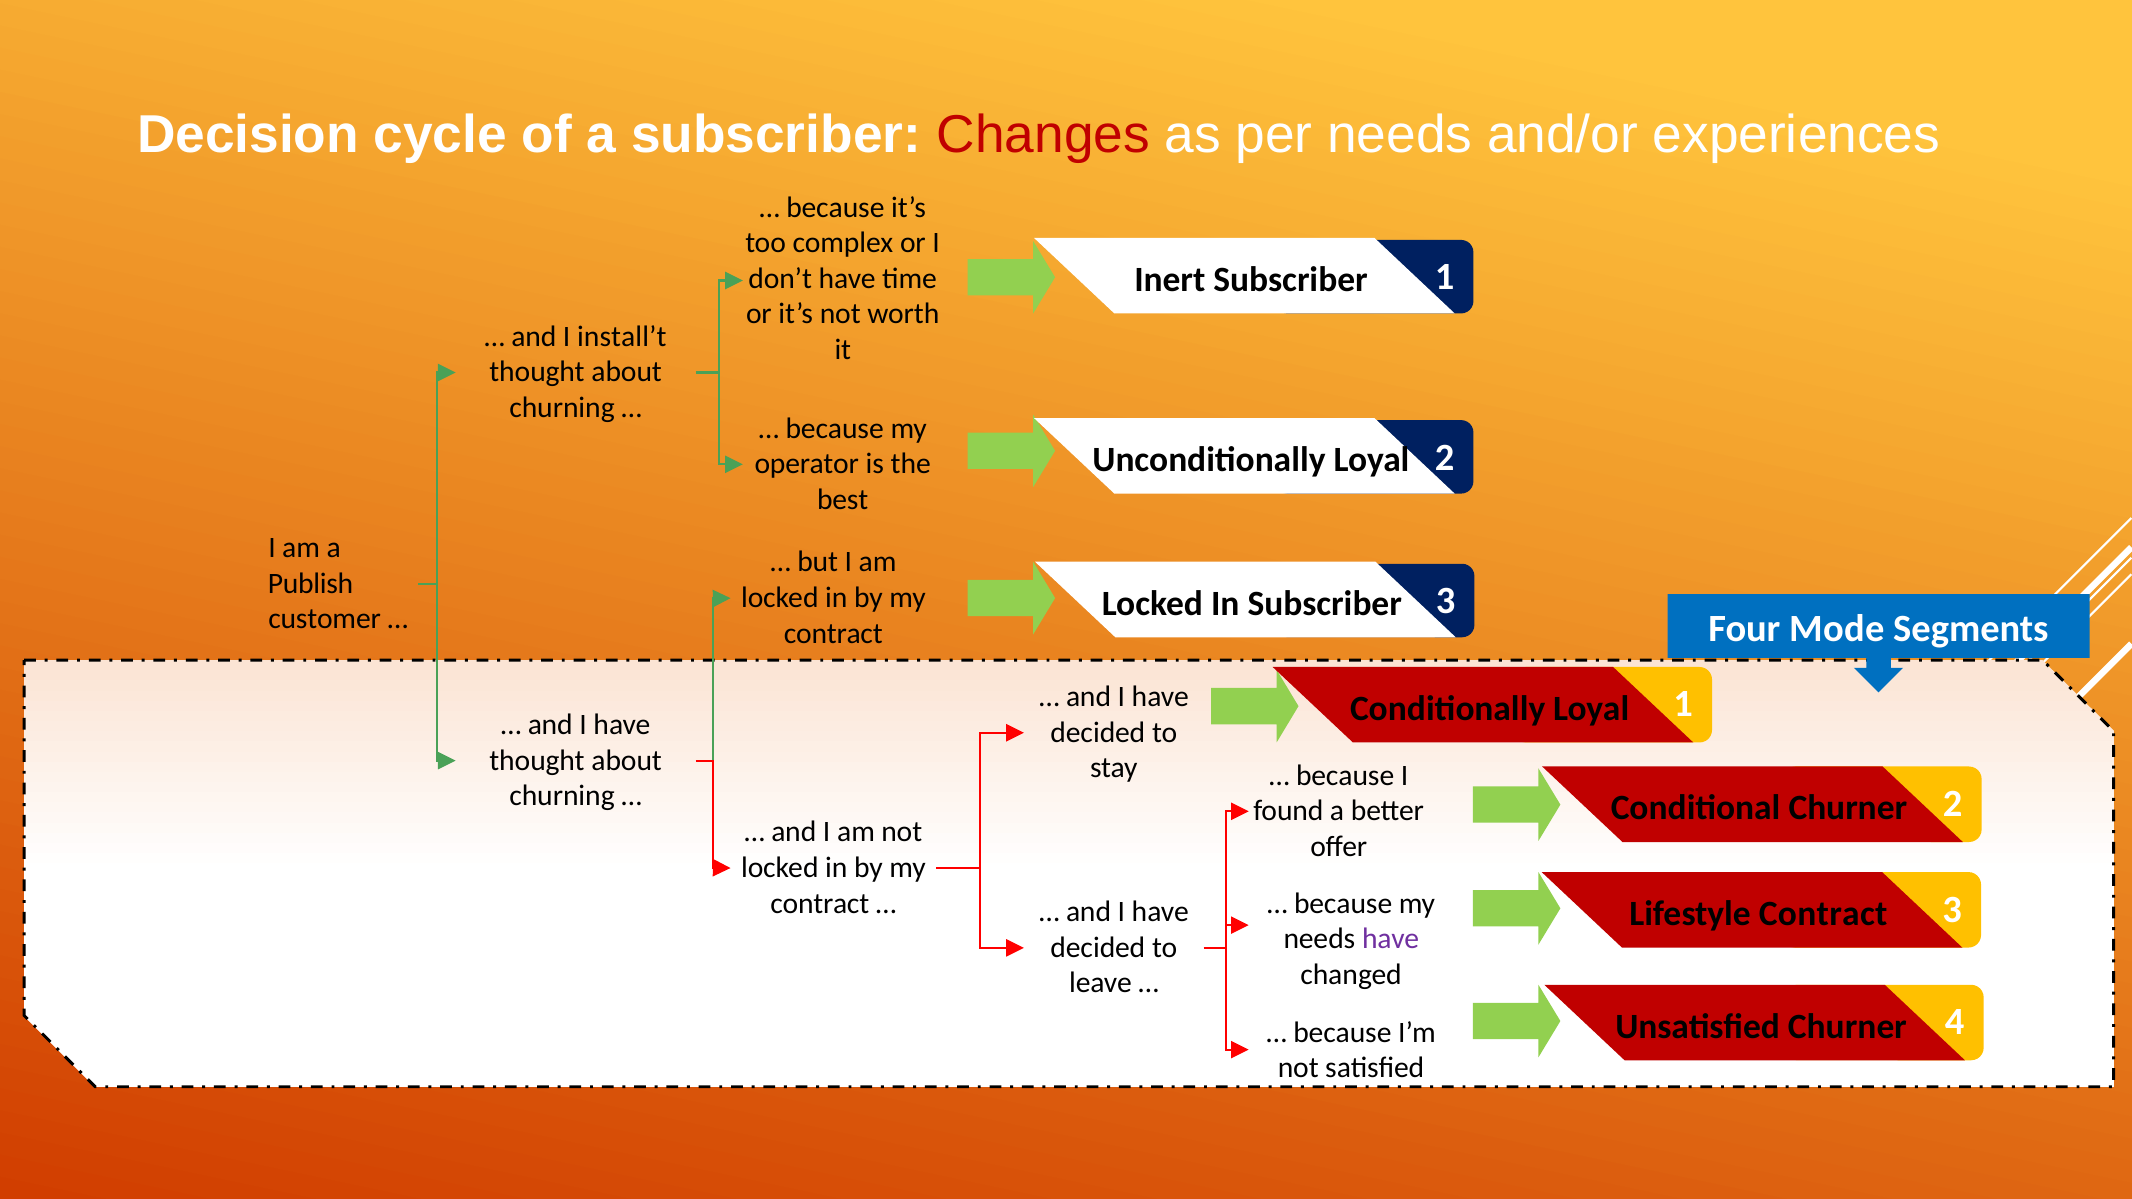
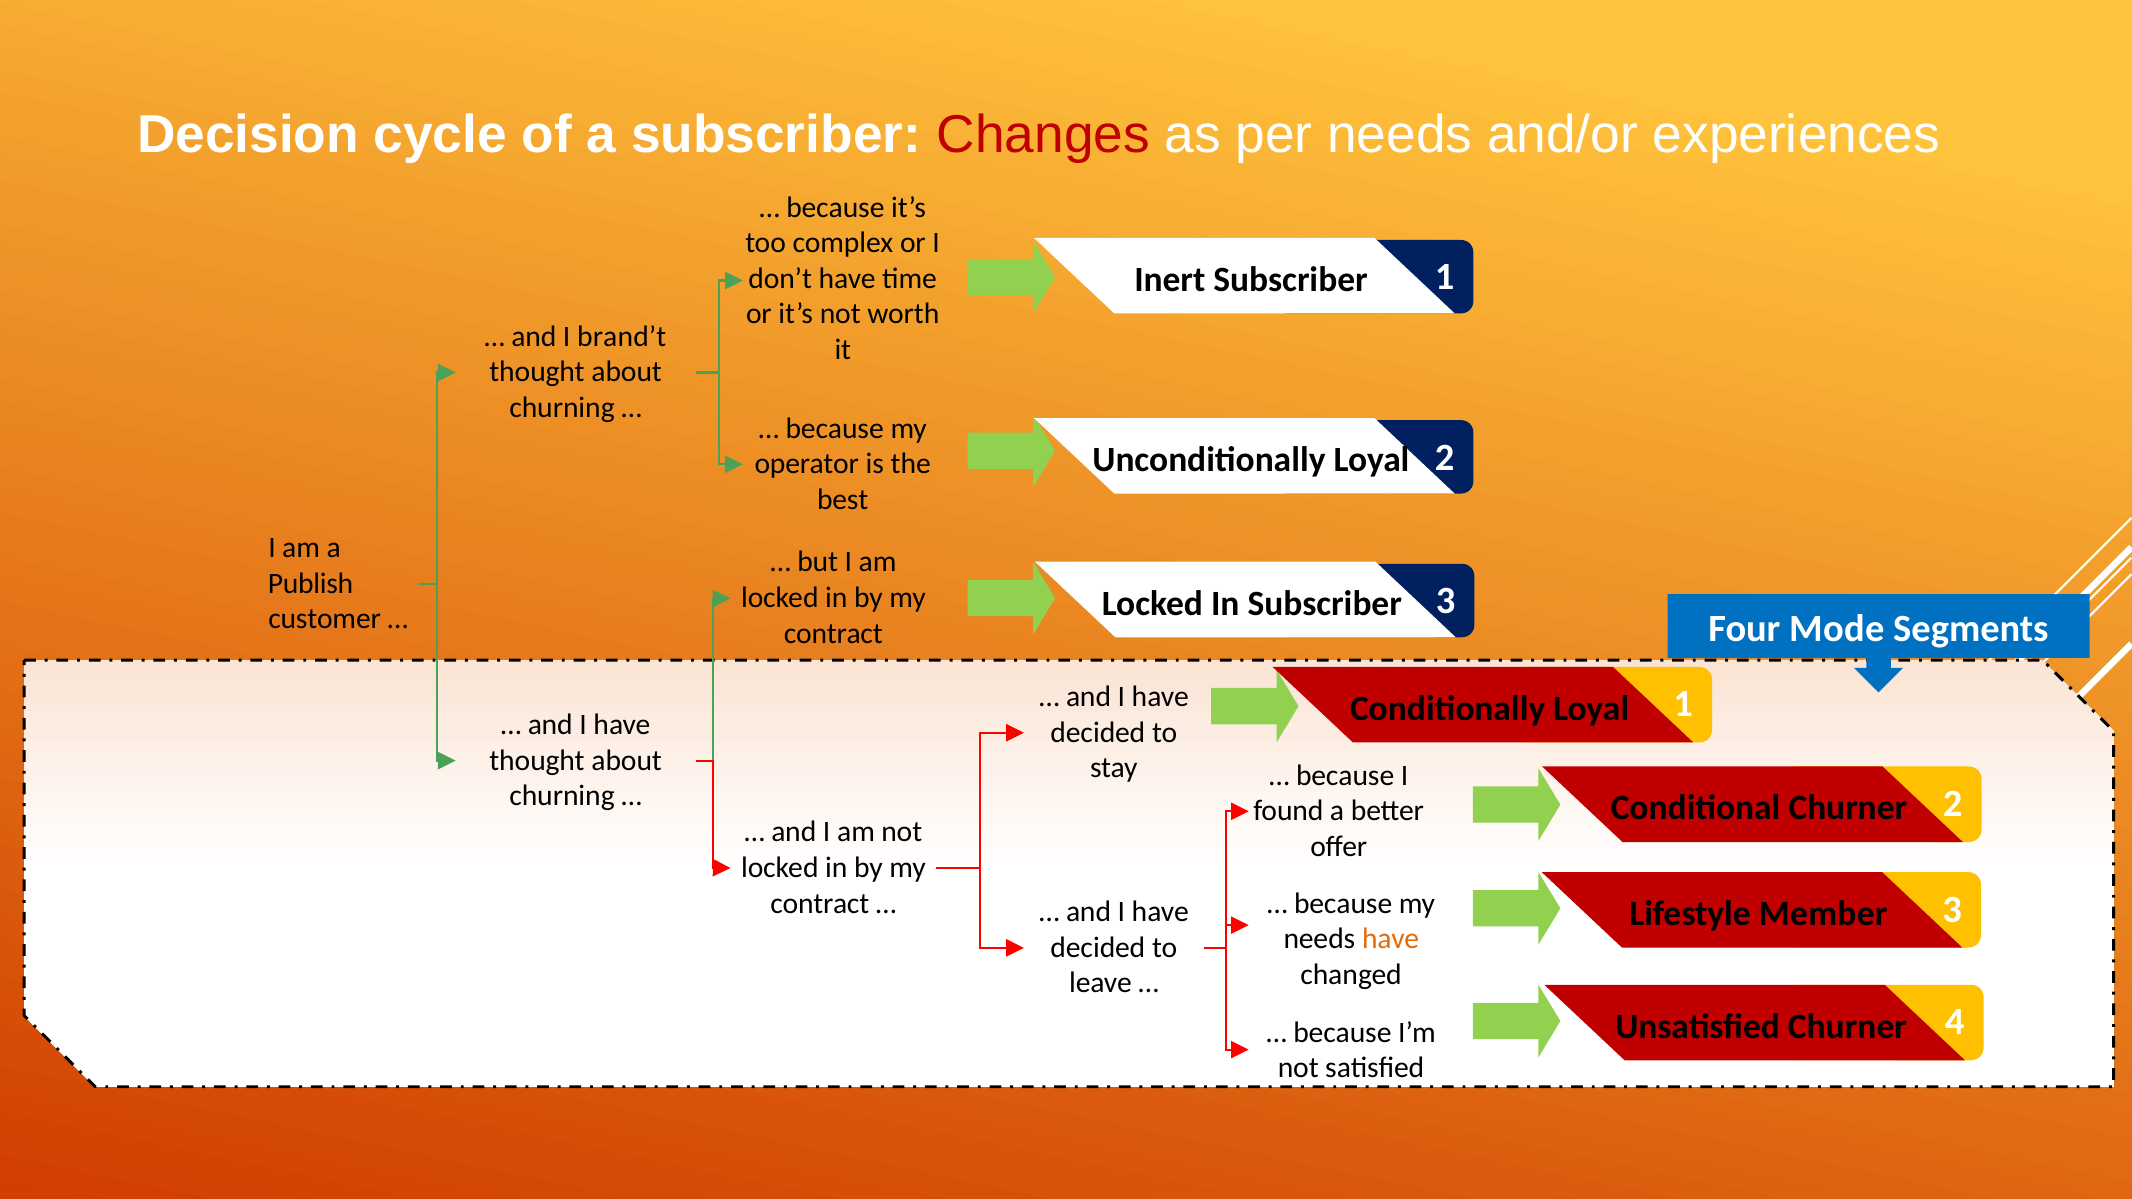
install’t: install’t -> brand’t (622, 337)
Lifestyle Contract: Contract -> Member (1823, 914)
have colour: purple -> orange (1391, 939)
